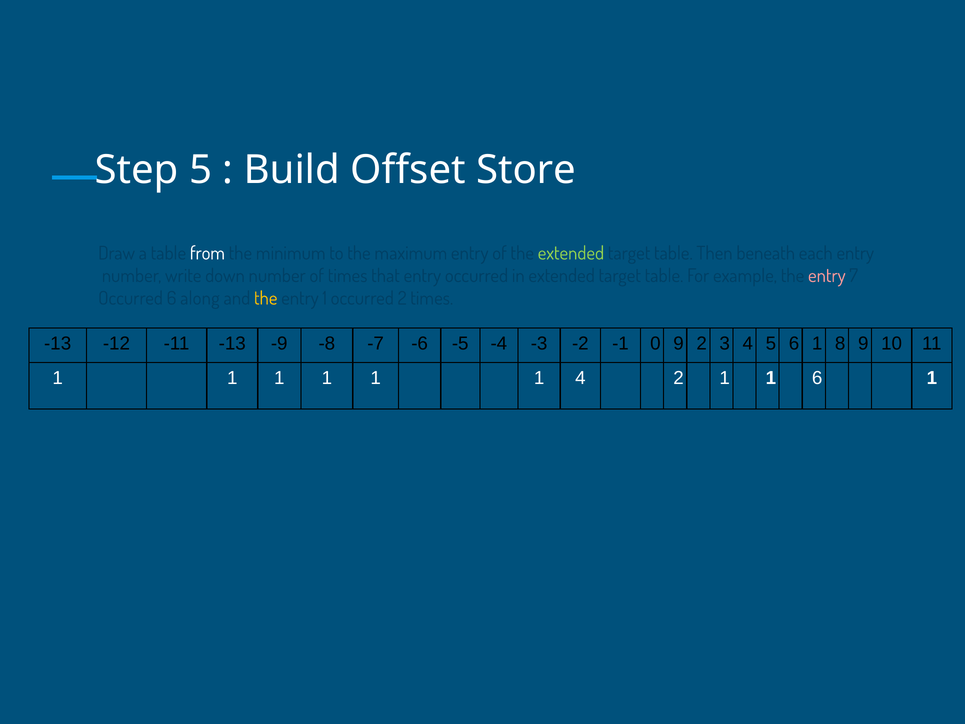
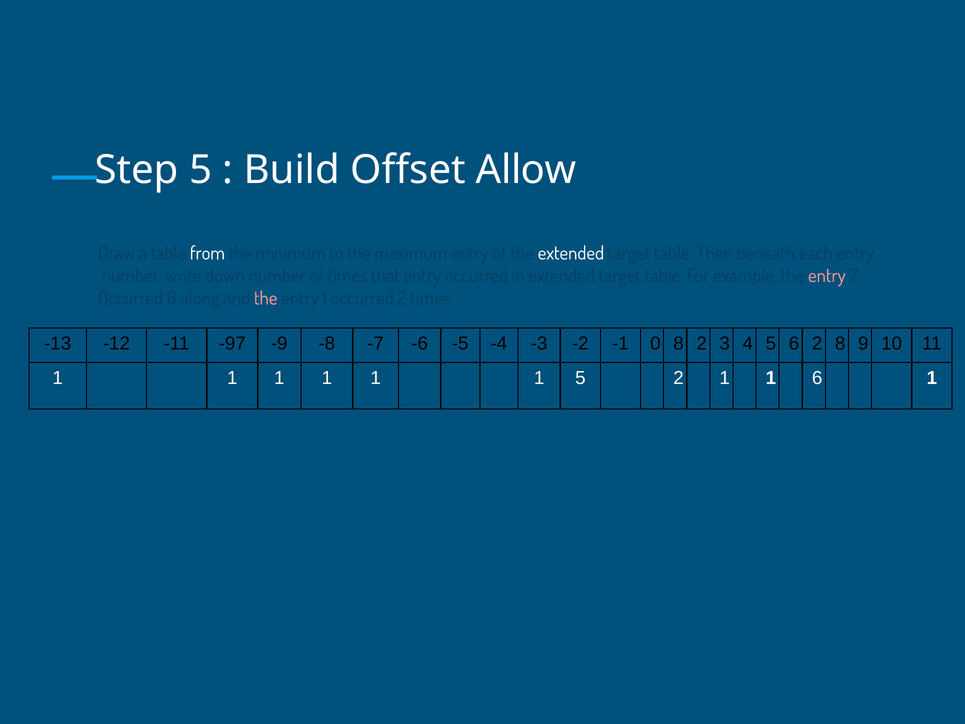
Store: Store -> Allow (526, 170)
extended colour: light green -> white (571, 253)
the colour: yellow -> pink (266, 298)
-11 -13: -13 -> -97 (232, 344)
0 9: 9 -> 8 (679, 344)
5 6 1: 1 -> 2 (817, 344)
1 4: 4 -> 5 (580, 378)
